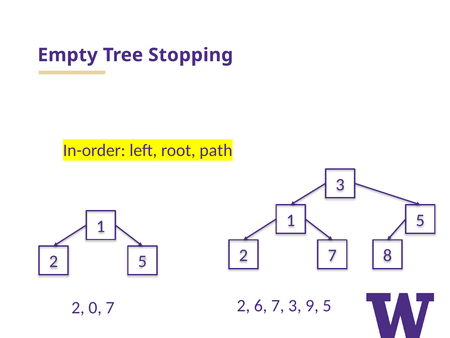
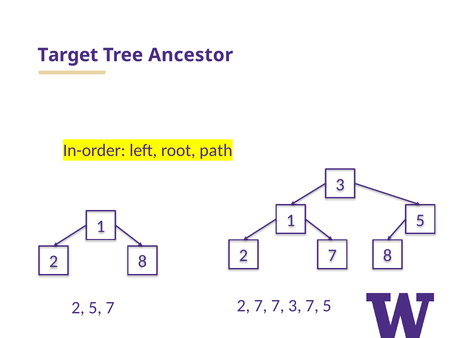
Empty: Empty -> Target (68, 55)
Stopping: Stopping -> Ancestor (191, 55)
2 5: 5 -> 8 (142, 261)
2 0: 0 -> 5 (95, 307)
7 2 6: 6 -> 7 (261, 305)
3 9: 9 -> 7 (312, 305)
